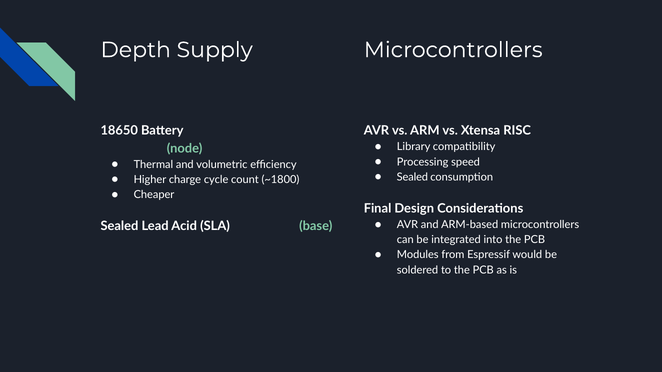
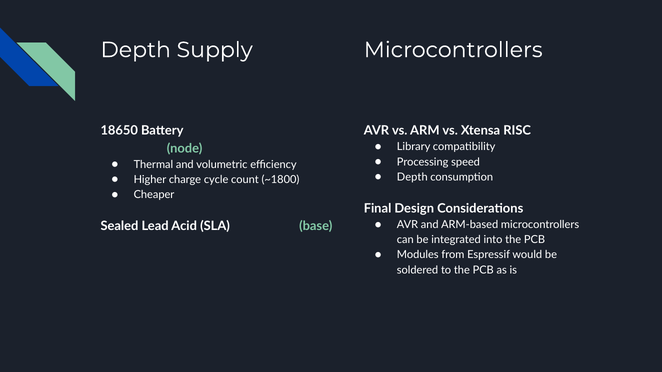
Sealed: Sealed -> Depth (412, 177)
